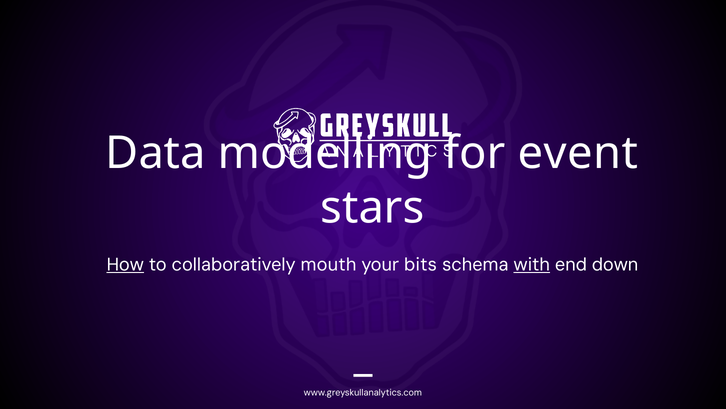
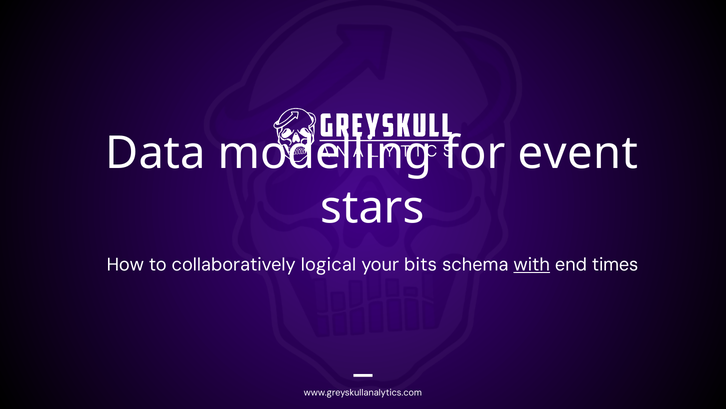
How underline: present -> none (125, 264)
mouth: mouth -> logical (328, 264)
down: down -> times (615, 264)
